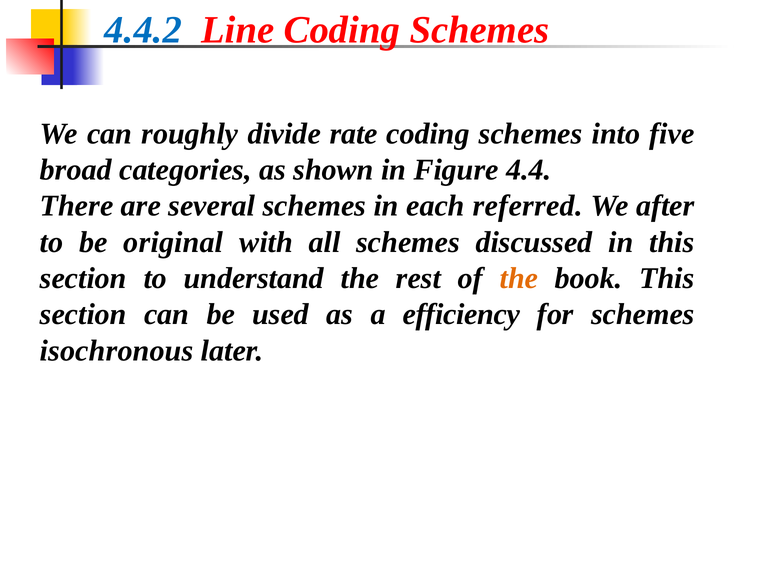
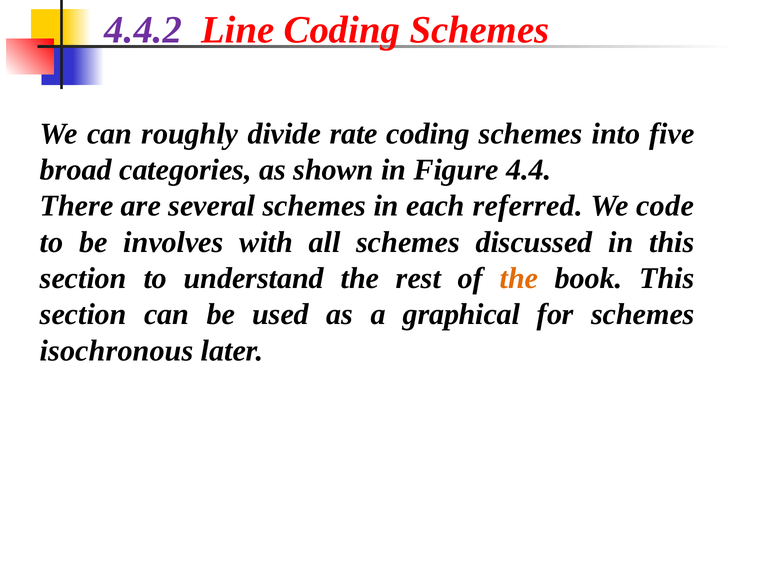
4.4.2 colour: blue -> purple (143, 30)
after: after -> code (665, 206)
original: original -> involves (173, 242)
efficiency: efficiency -> graphical (461, 314)
